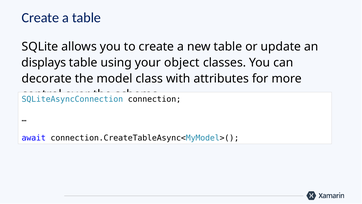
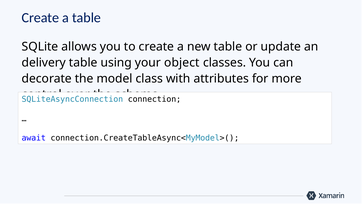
displays: displays -> delivery (44, 62)
